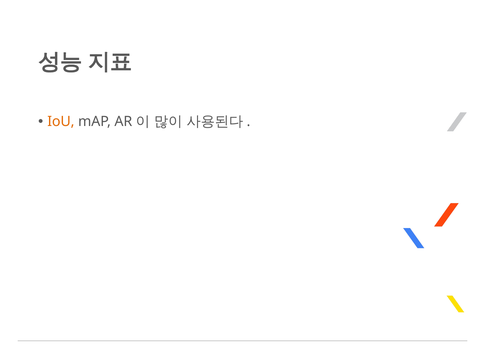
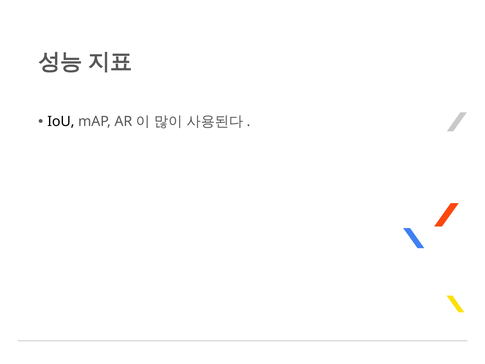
IoU colour: orange -> black (61, 122)
